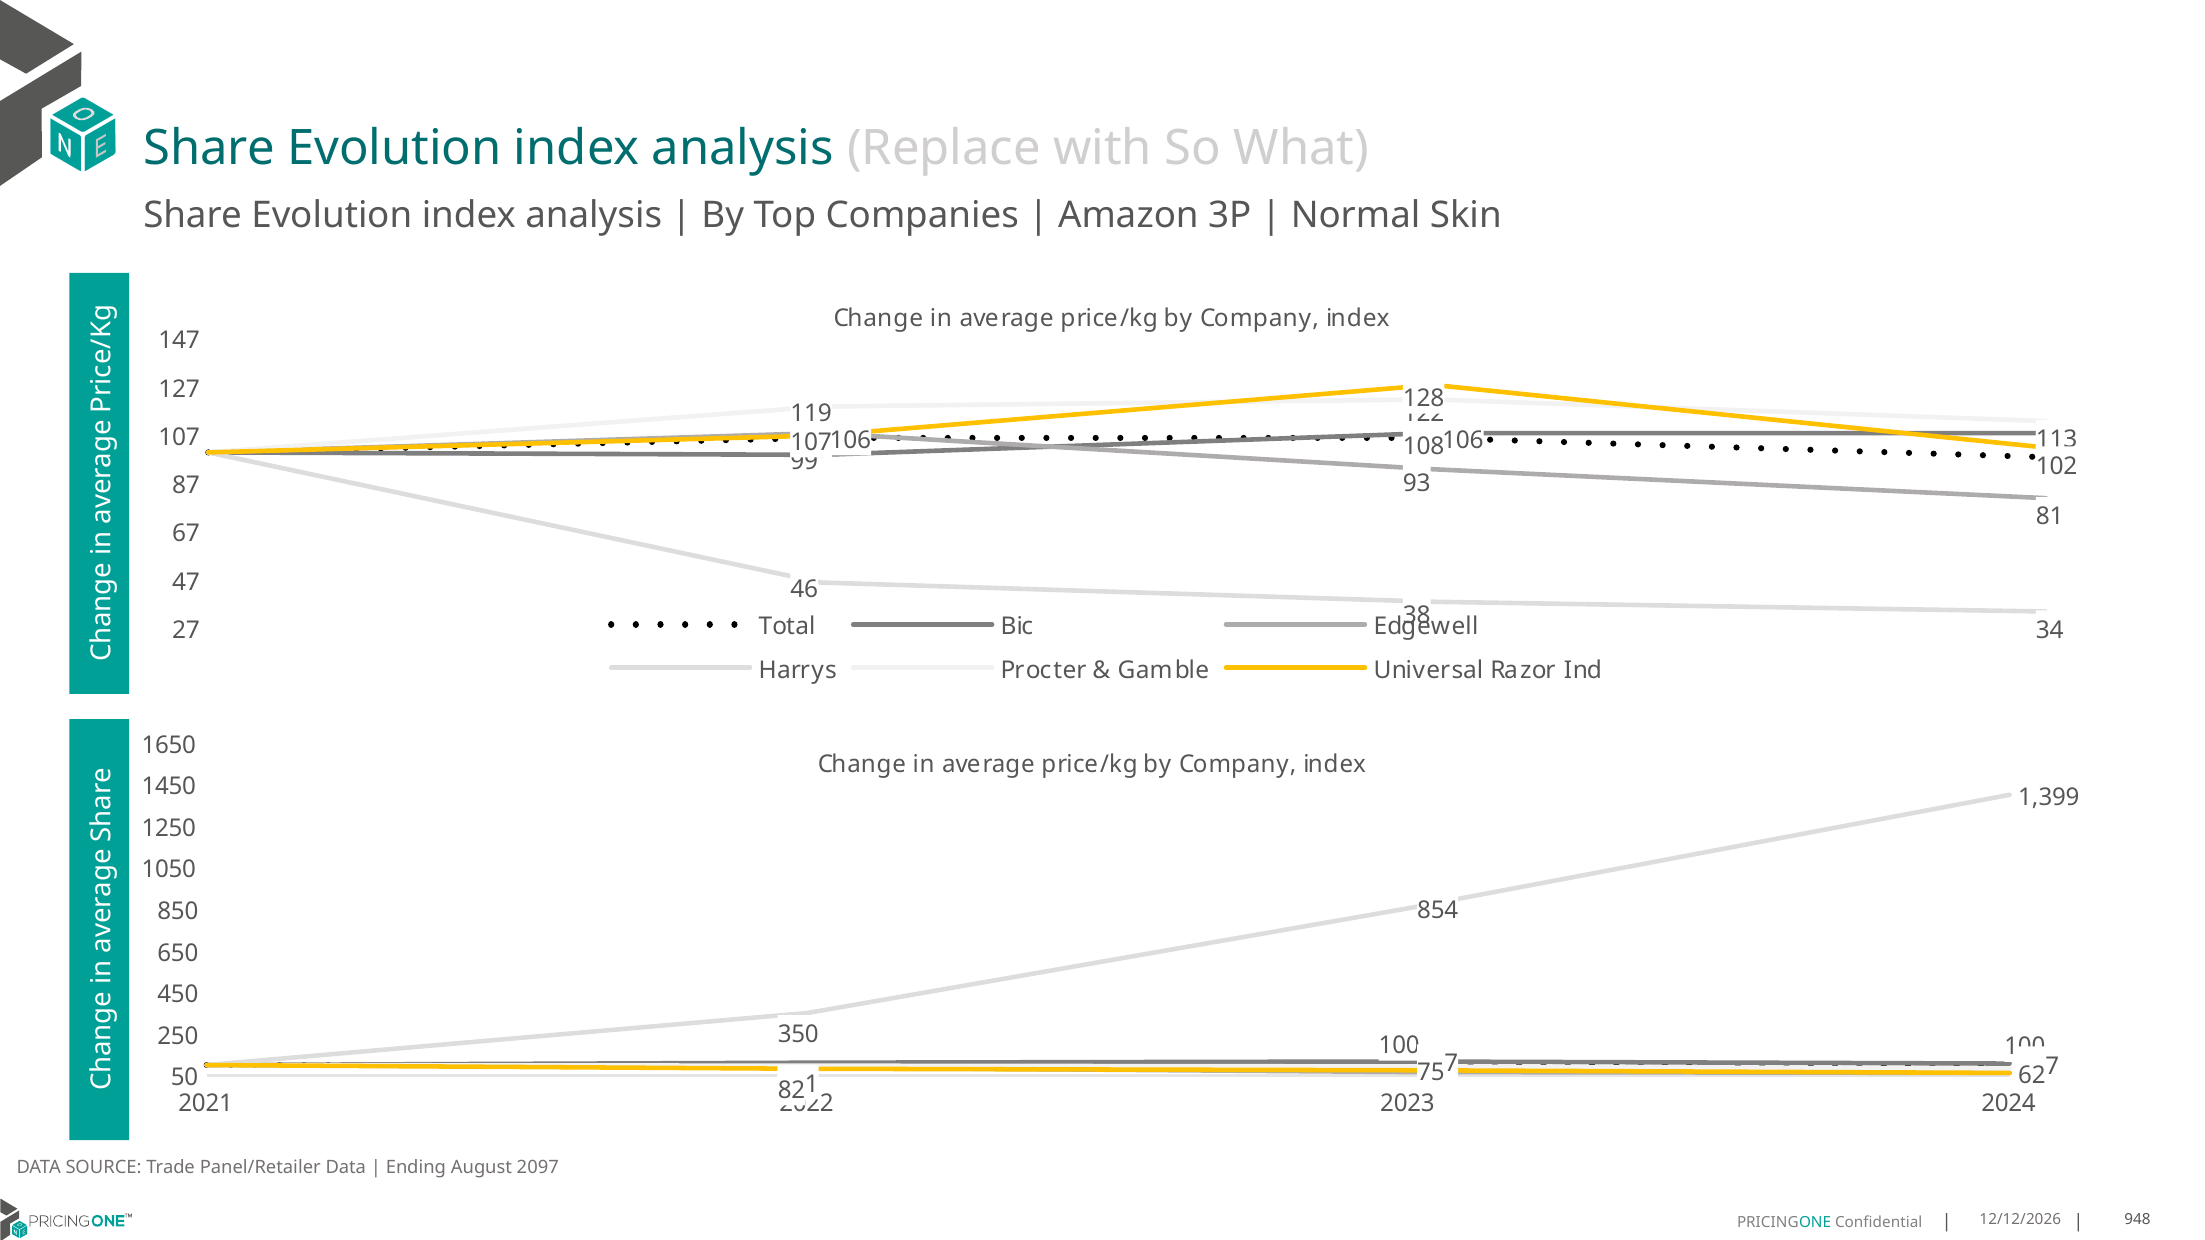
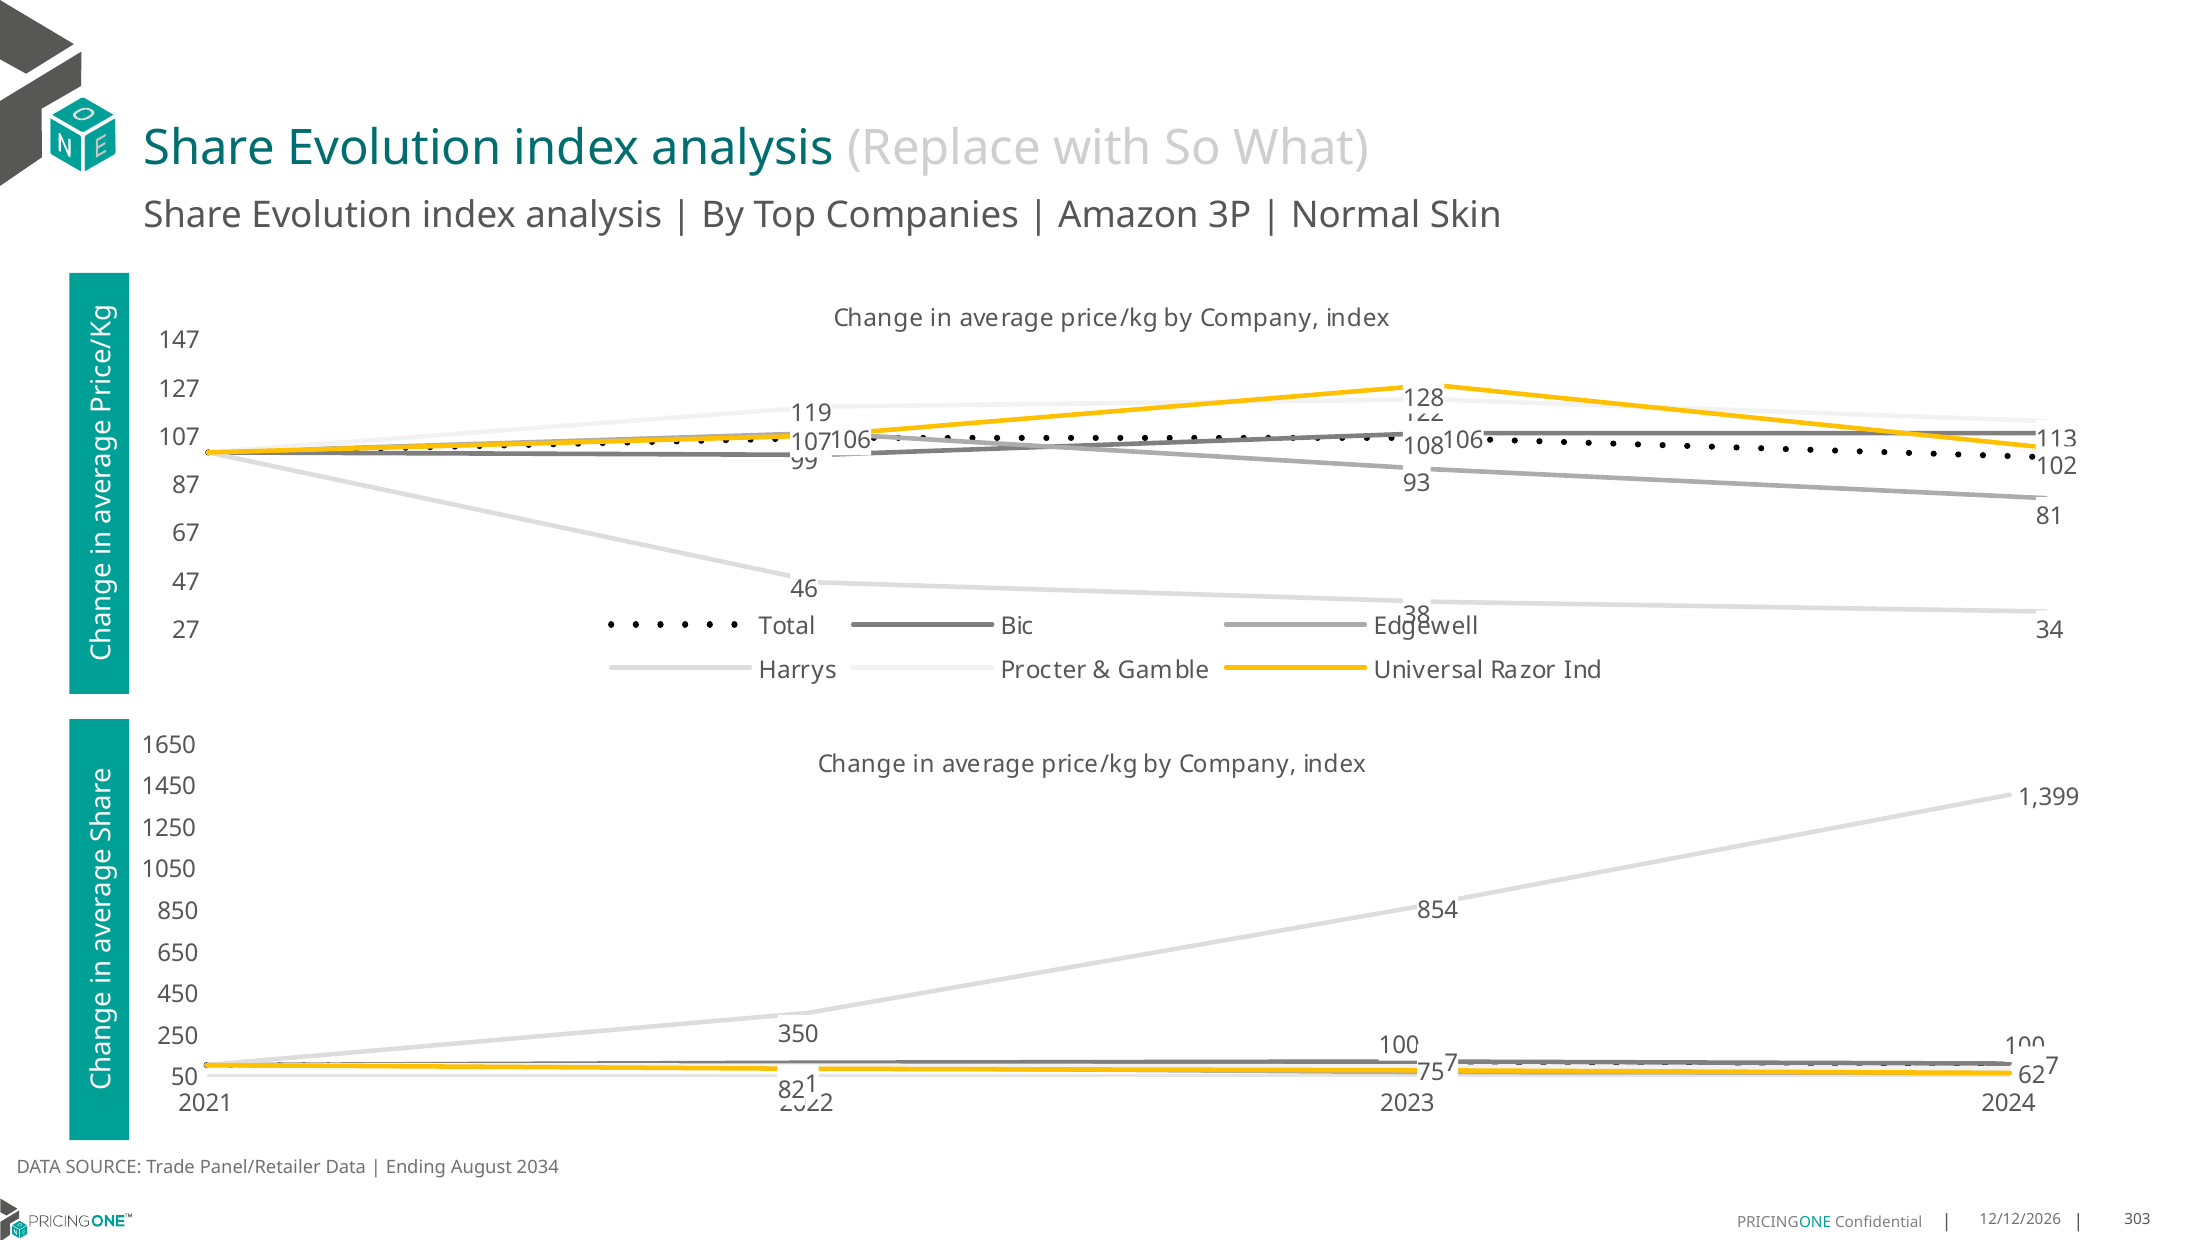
2097: 2097 -> 2034 (538, 1168)
948: 948 -> 303 (2137, 1220)
